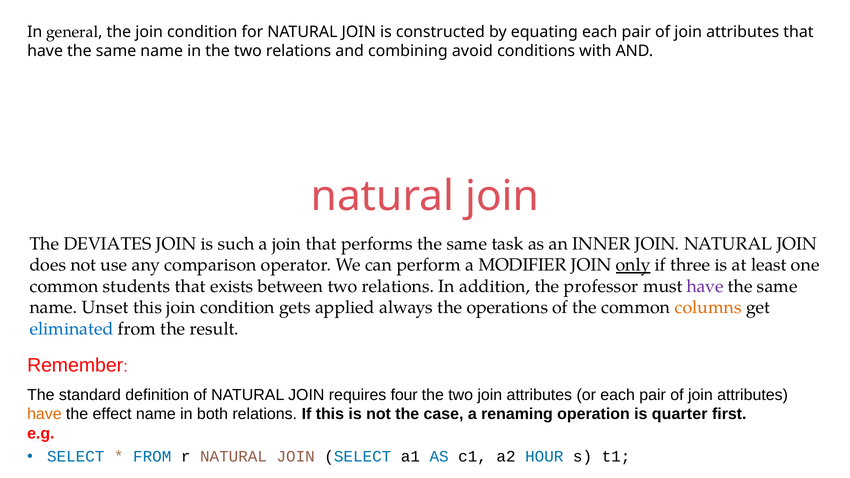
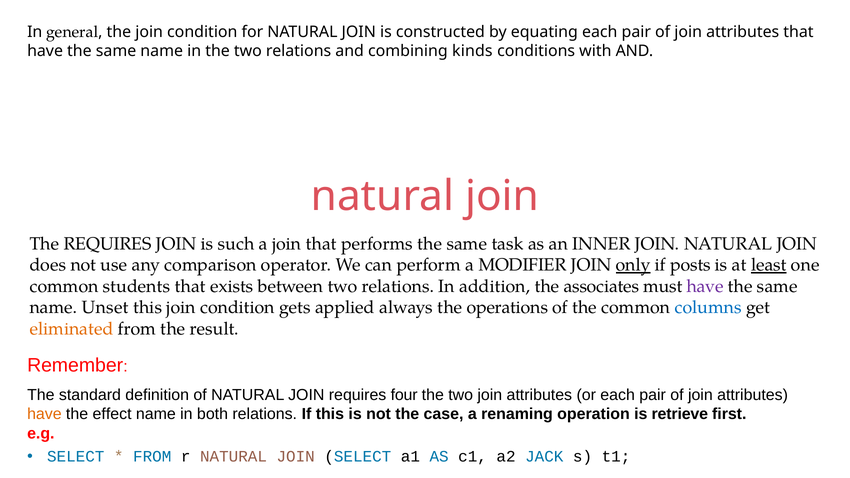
avoid: avoid -> kinds (472, 51)
The DEVIATES: DEVIATES -> REQUIRES (108, 244)
three: three -> posts (690, 265)
least underline: none -> present (769, 265)
professor: professor -> associates (601, 286)
columns colour: orange -> blue (708, 308)
eliminated colour: blue -> orange (72, 329)
quarter: quarter -> retrieve (680, 414)
HOUR: HOUR -> JACK (544, 457)
